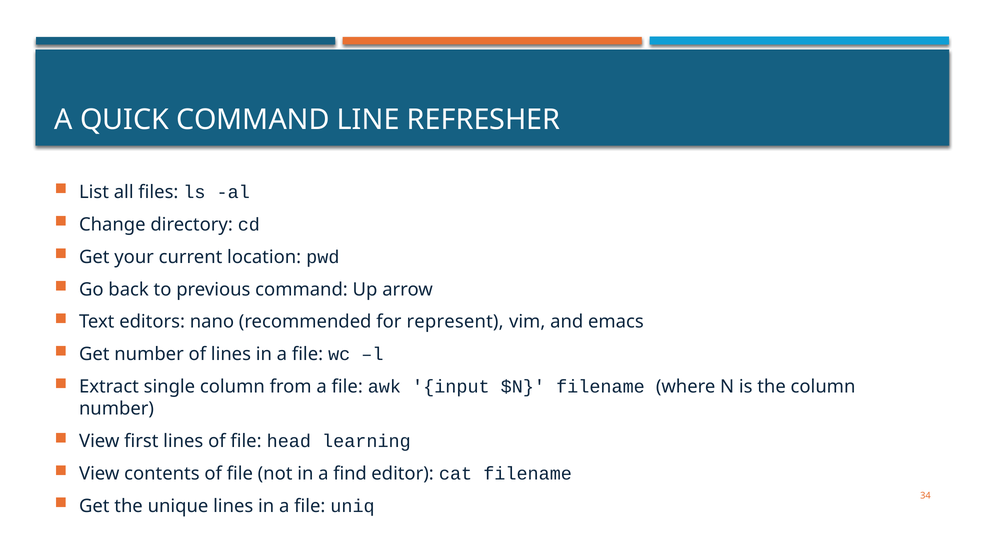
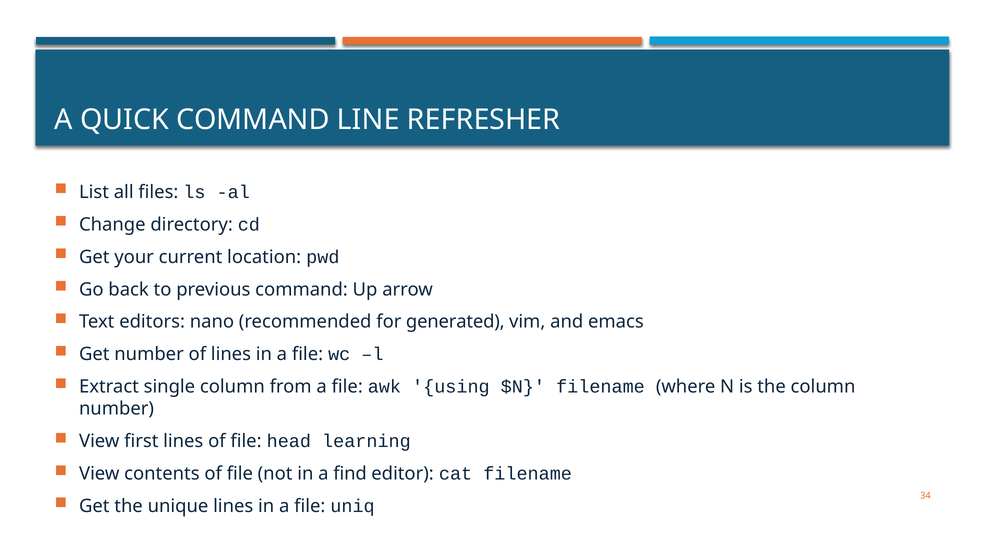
represent: represent -> generated (455, 322)
input: input -> using (451, 387)
